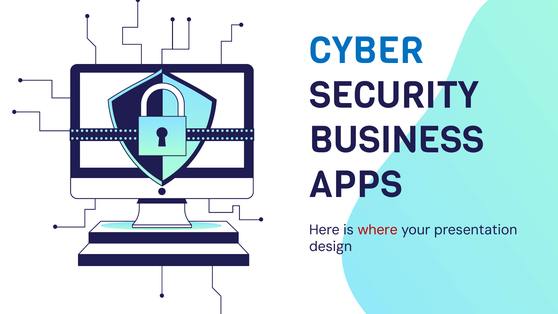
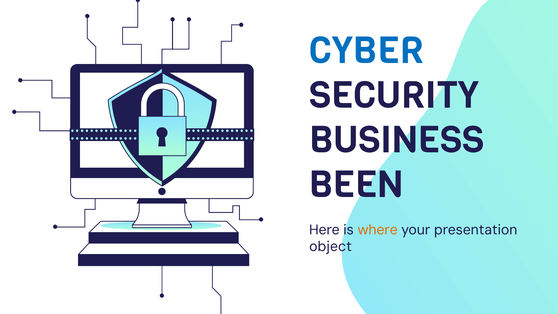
APPS: APPS -> BEEN (356, 185)
where colour: red -> orange (378, 230)
design: design -> object (331, 246)
